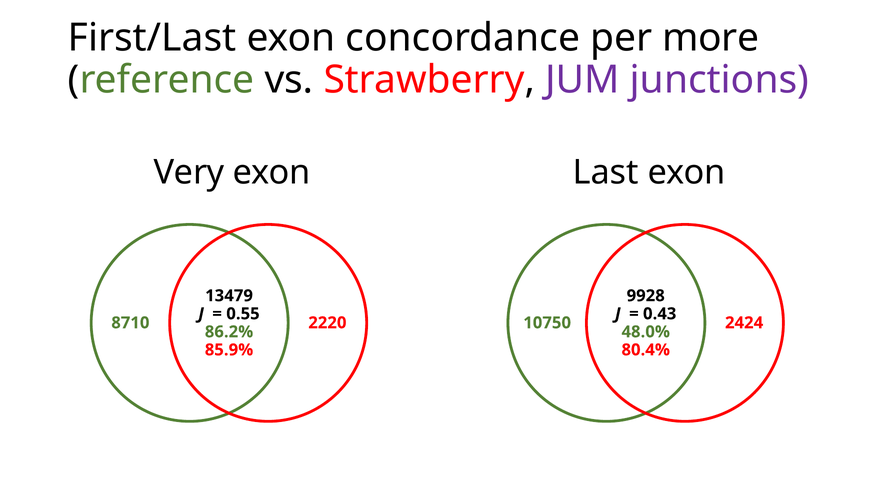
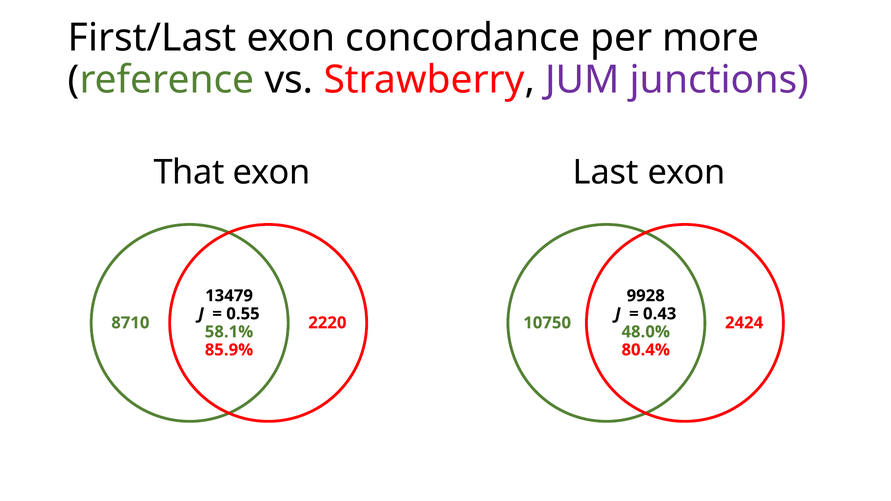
Very: Very -> That (189, 172)
86.2%: 86.2% -> 58.1% (229, 332)
